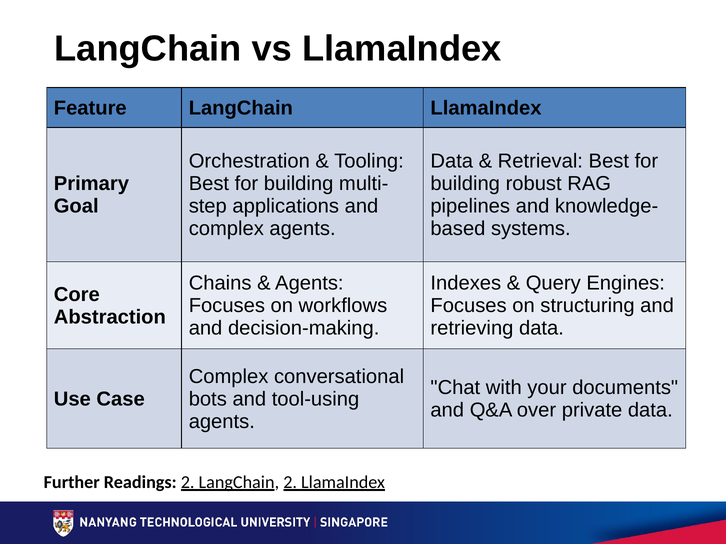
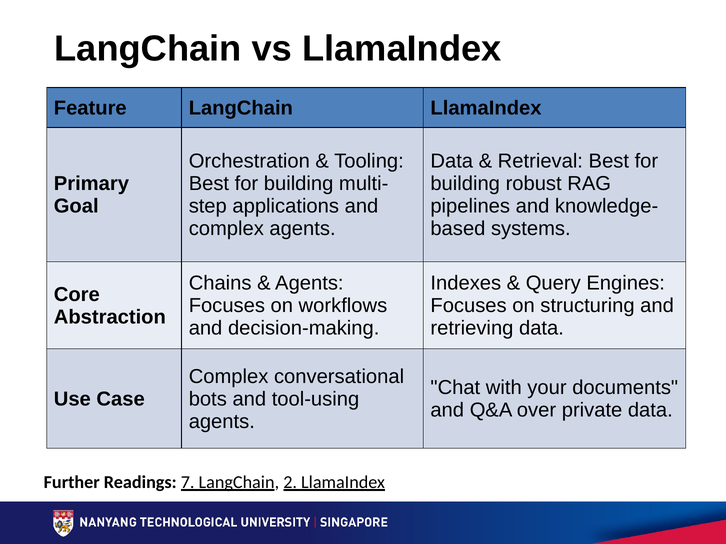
Readings 2: 2 -> 7 (188, 483)
